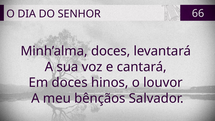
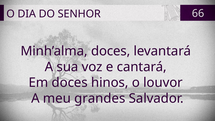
bênçãos: bênçãos -> grandes (100, 98)
